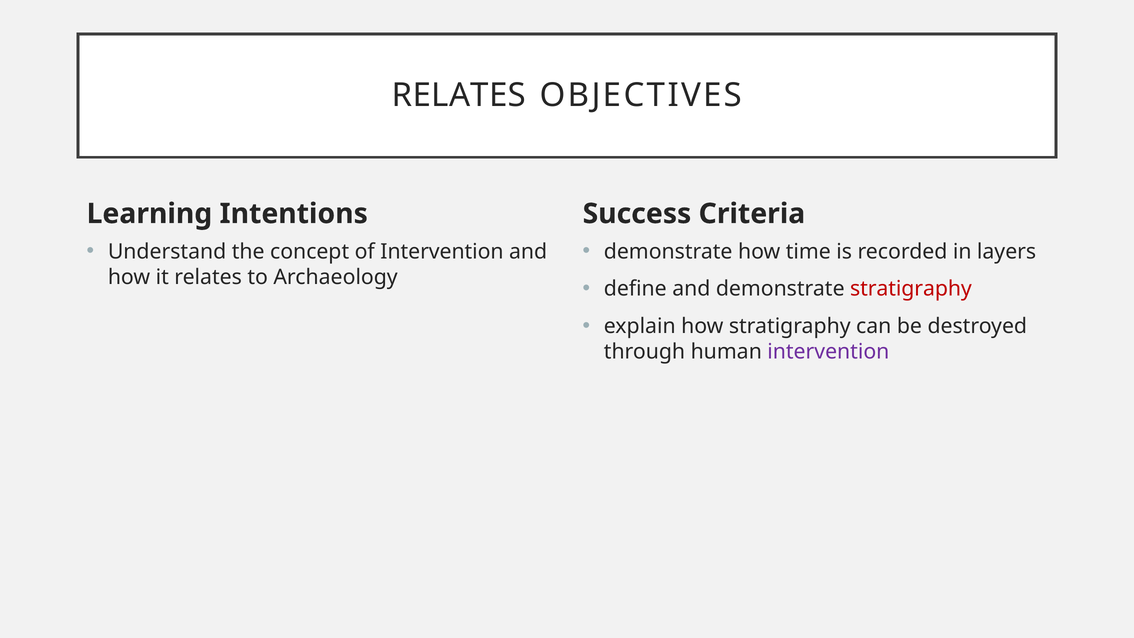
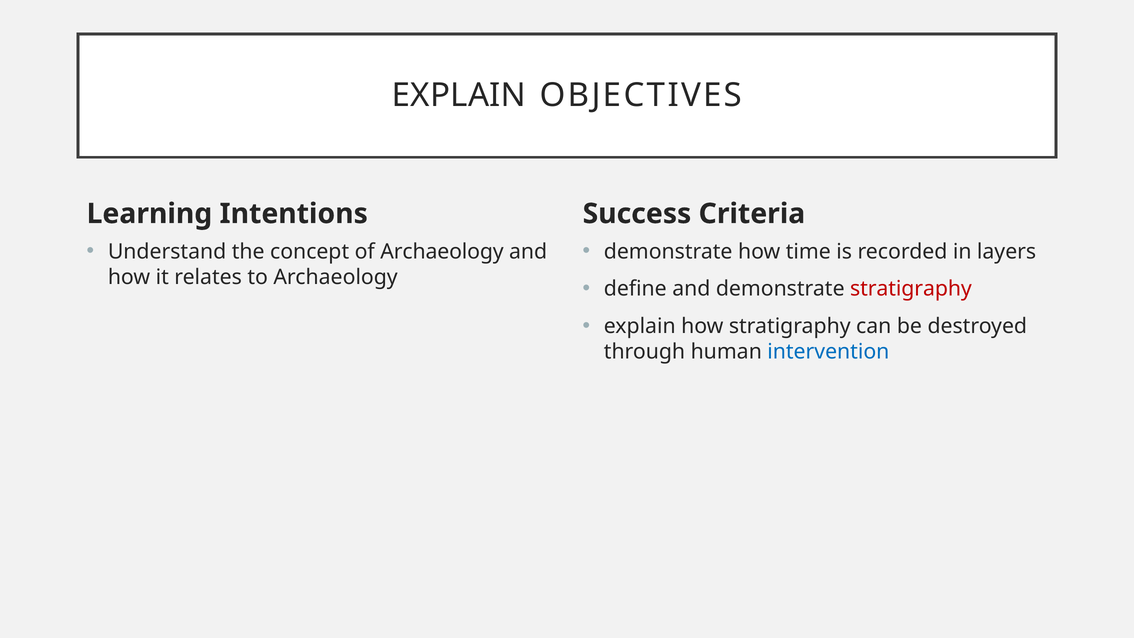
RELATES: RELATES -> EXPLAIN (459, 95)
of Intervention: Intervention -> Archaeology (442, 252)
intervention colour: purple -> blue (828, 352)
